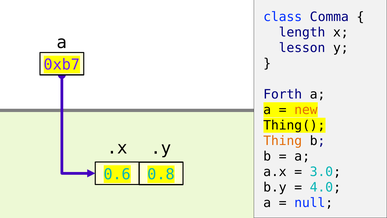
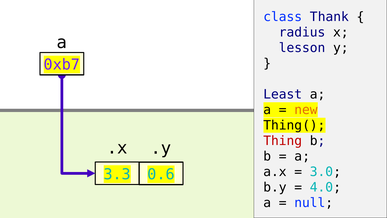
Comma: Comma -> Thank (329, 17)
length: length -> radius (302, 32)
Forth: Forth -> Least (283, 94)
Thing colour: orange -> red (283, 141)
0.6: 0.6 -> 3.3 (117, 174)
0.8: 0.8 -> 0.6 (161, 174)
